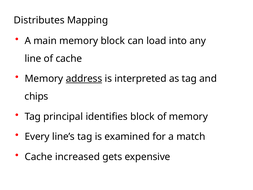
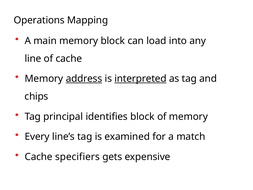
Distributes: Distributes -> Operations (39, 20)
interpreted underline: none -> present (140, 79)
increased: increased -> specifiers (77, 157)
